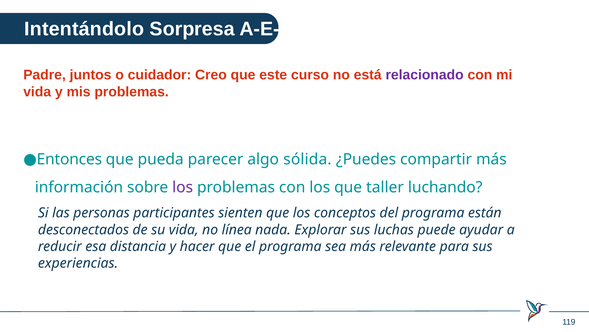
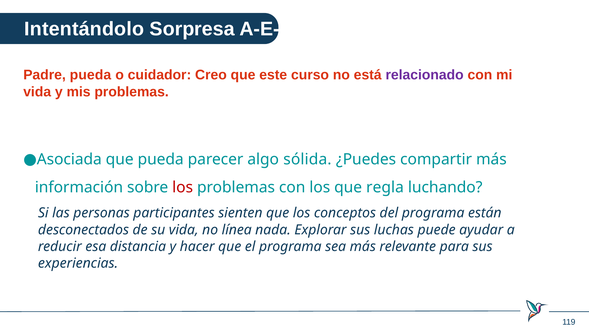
Padre juntos: juntos -> pueda (90, 75)
Entonces: Entonces -> Asociada (69, 159)
los colour: purple -> red (183, 187)
taller: taller -> regla (385, 187)
